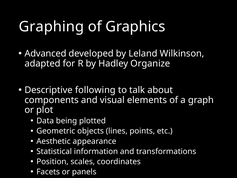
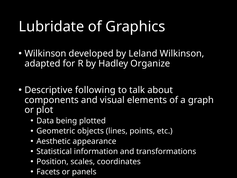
Graphing: Graphing -> Lubridate (51, 27)
Advanced: Advanced -> Wilkinson (45, 53)
